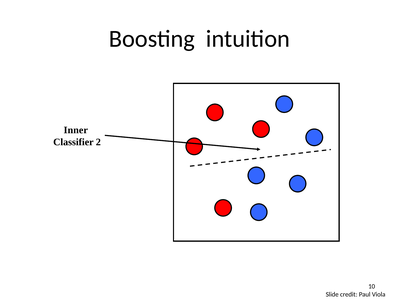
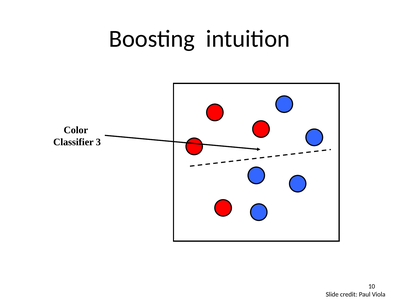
Inner: Inner -> Color (76, 130)
2: 2 -> 3 (98, 142)
